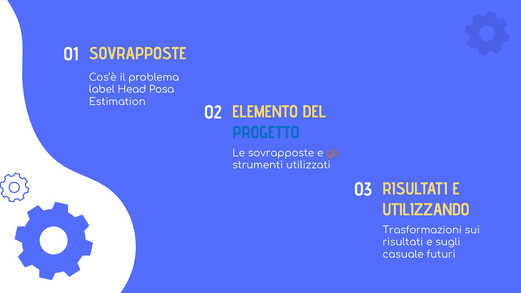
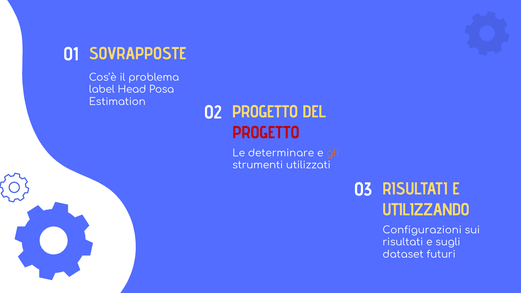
ELEMENTO: ELEMENTO -> PROGETTO (265, 112)
PROGETTO colour: blue -> red (266, 132)
Le sovrapposte: sovrapposte -> determinare (281, 153)
Trasformazioni: Trasformazioni -> Configurazioni (422, 230)
casuale: casuale -> dataset (403, 254)
